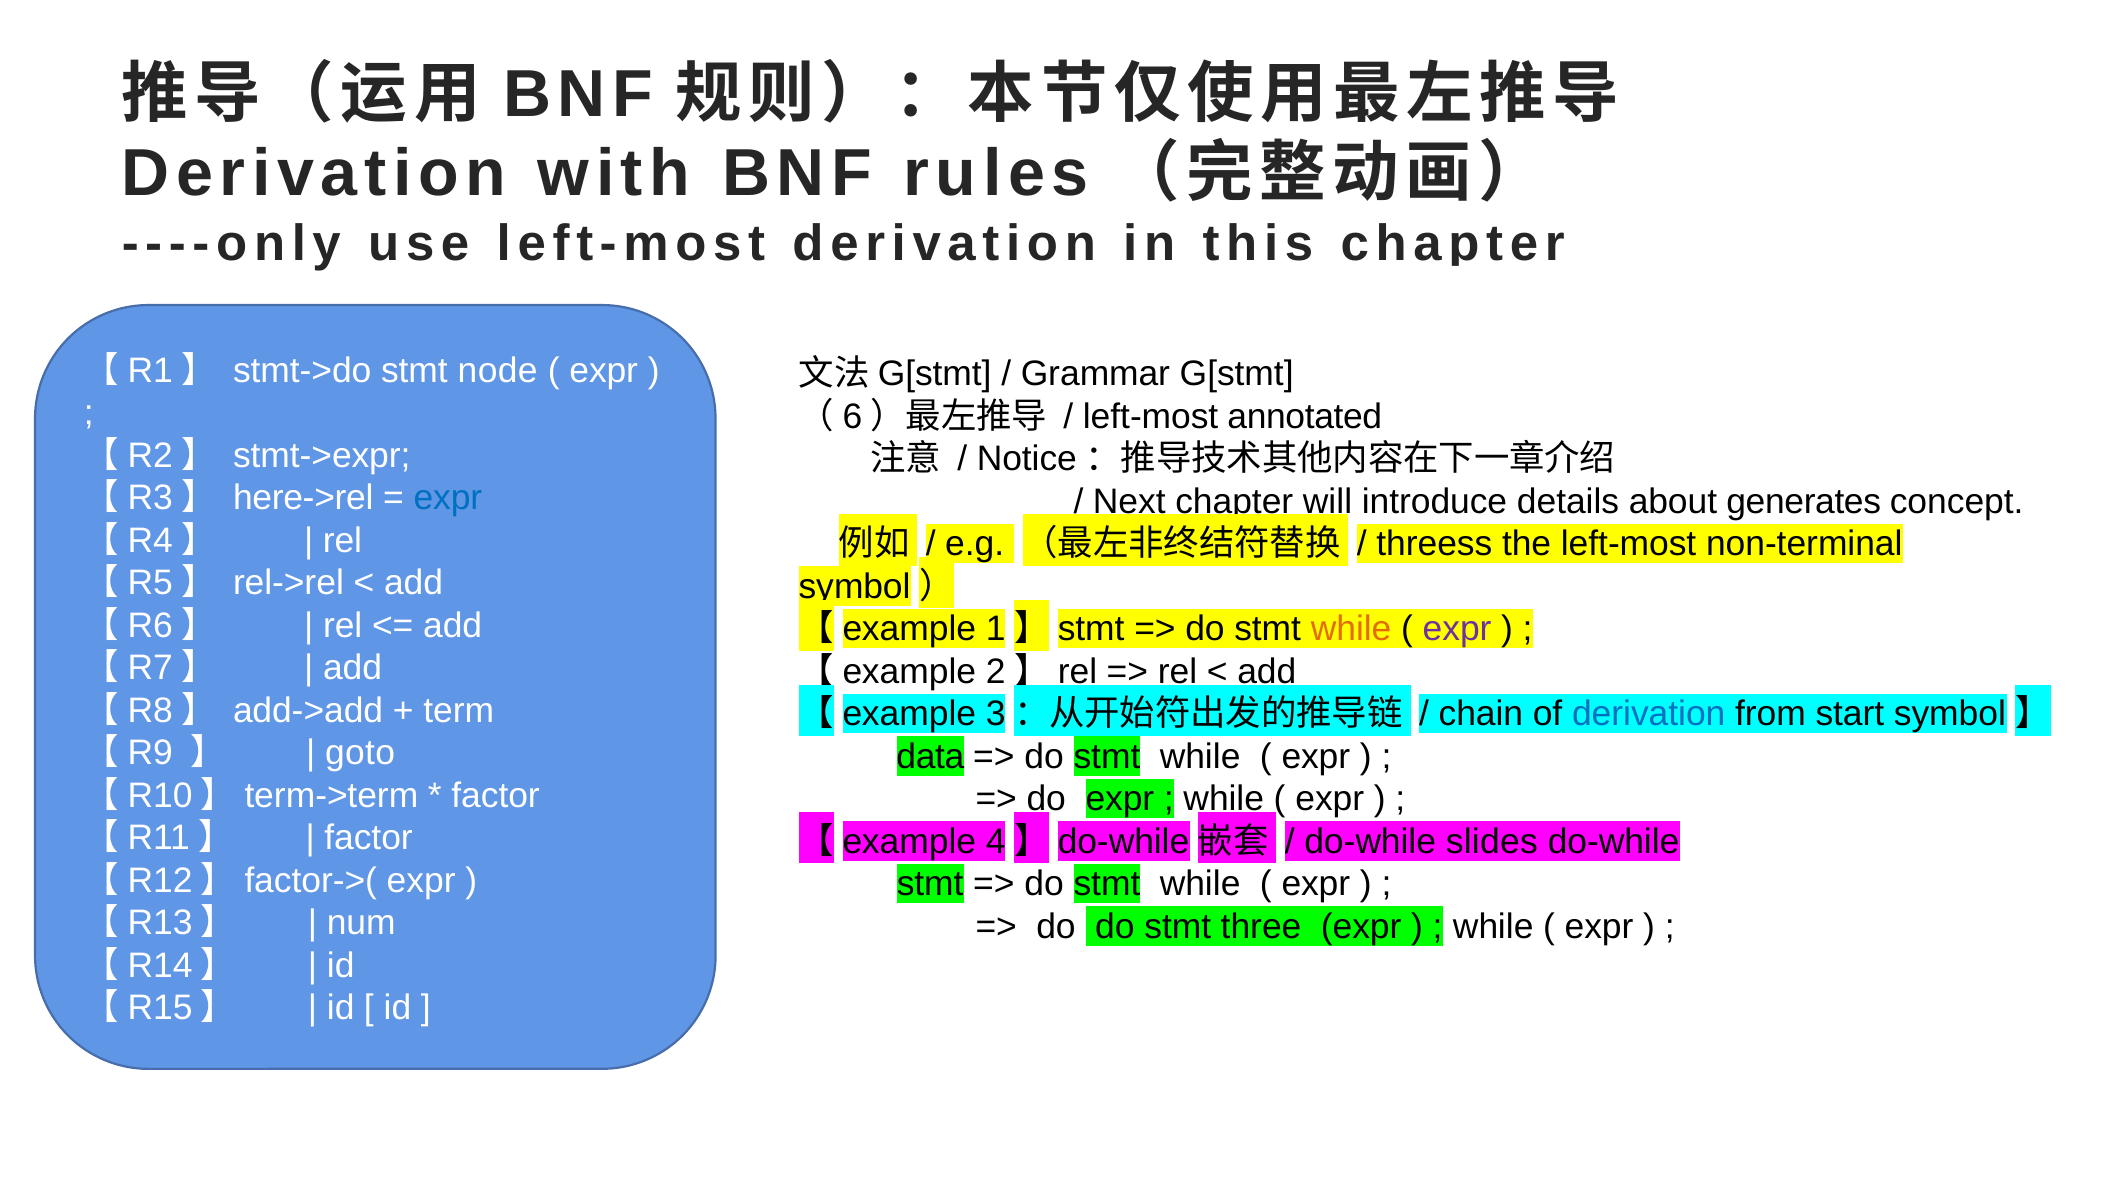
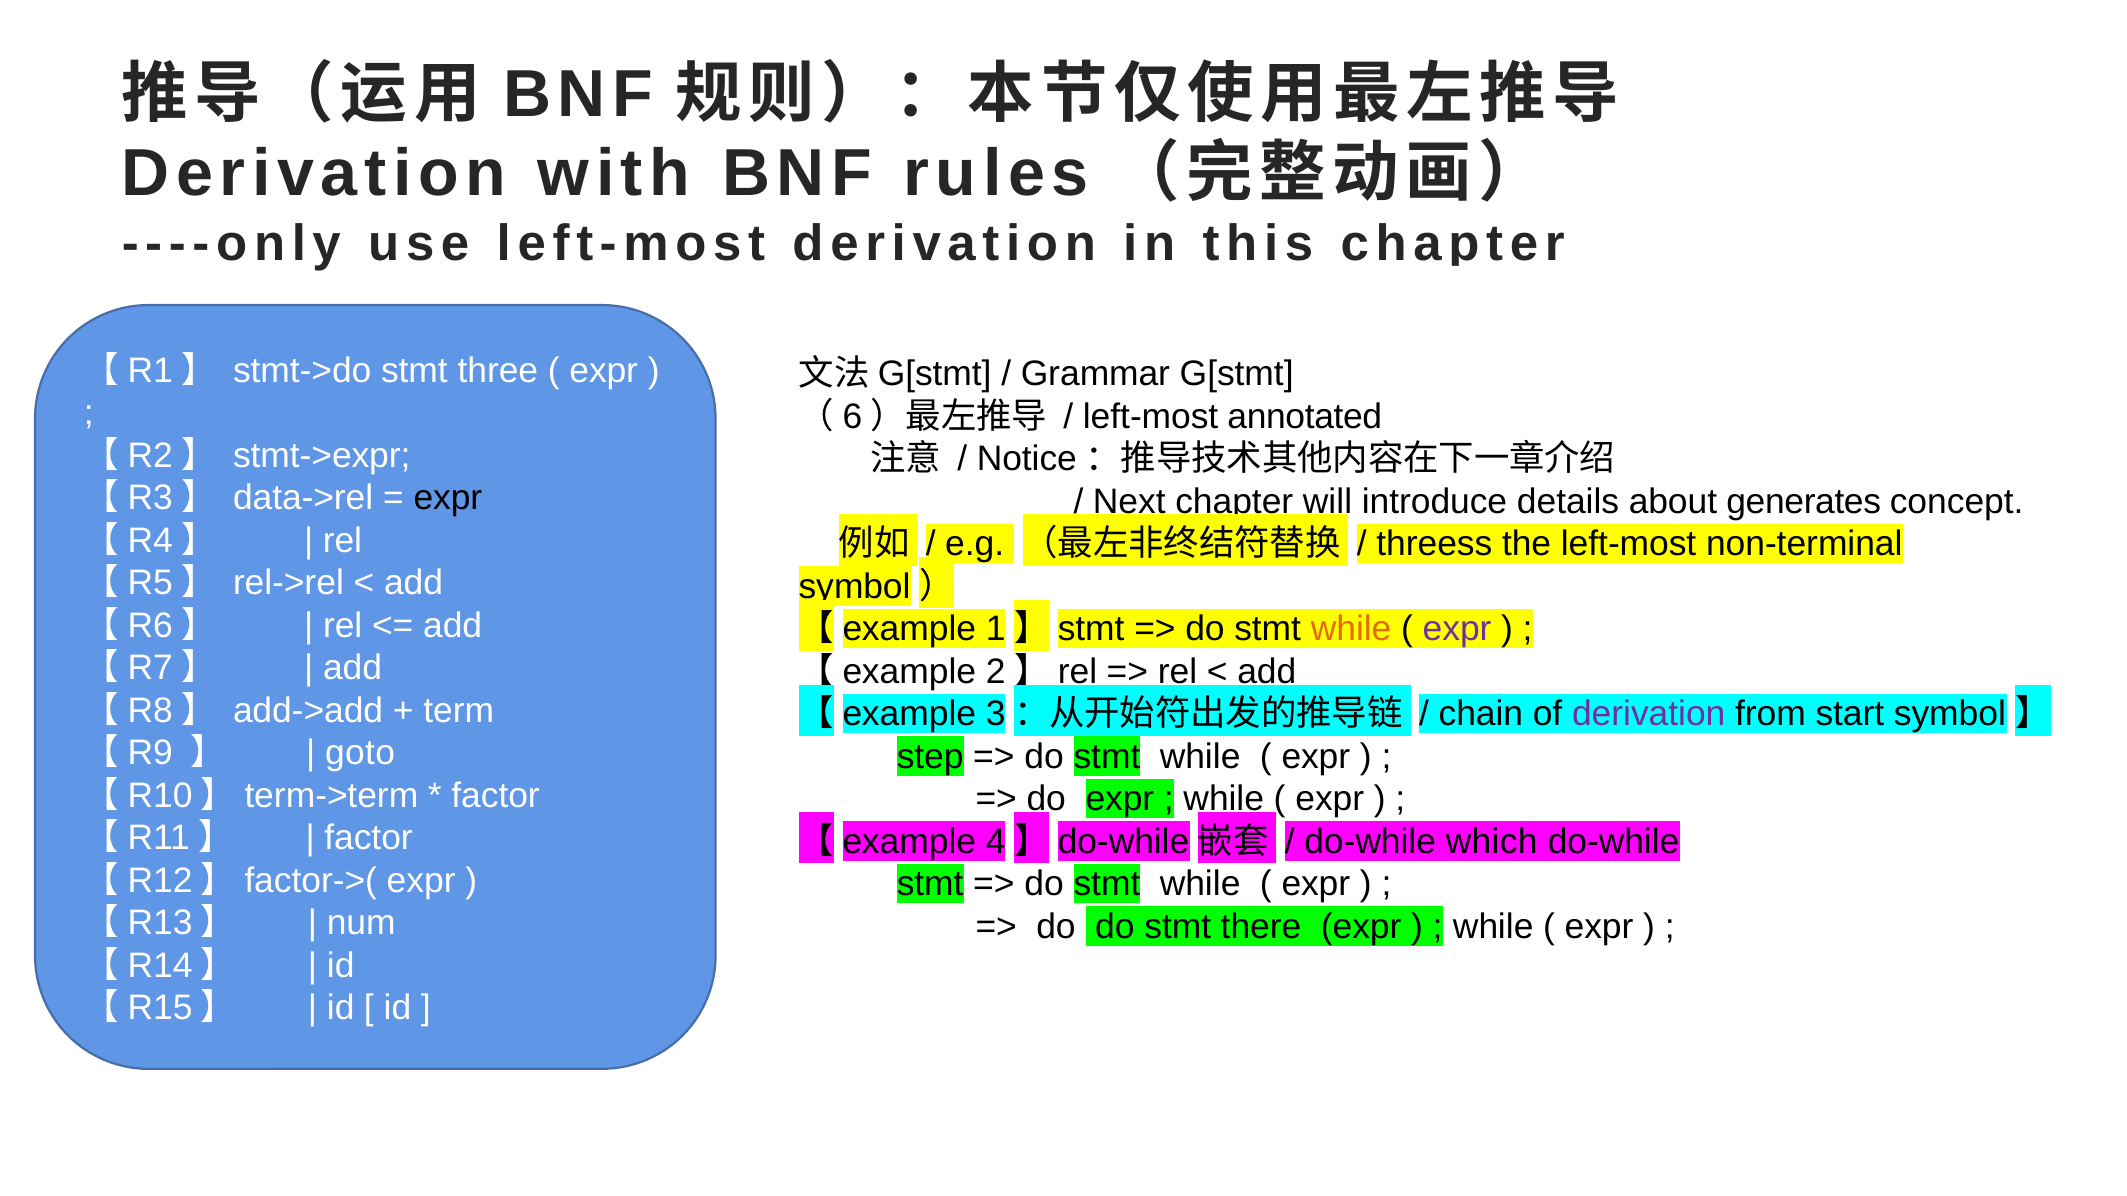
node: node -> three (498, 371)
here->rel: here->rel -> data->rel (303, 498)
expr colour: blue -> black (448, 498)
derivation colour: blue -> purple (1649, 714)
data: data -> step (930, 757)
slides: slides -> which (1492, 842)
three: three -> there (1261, 927)
